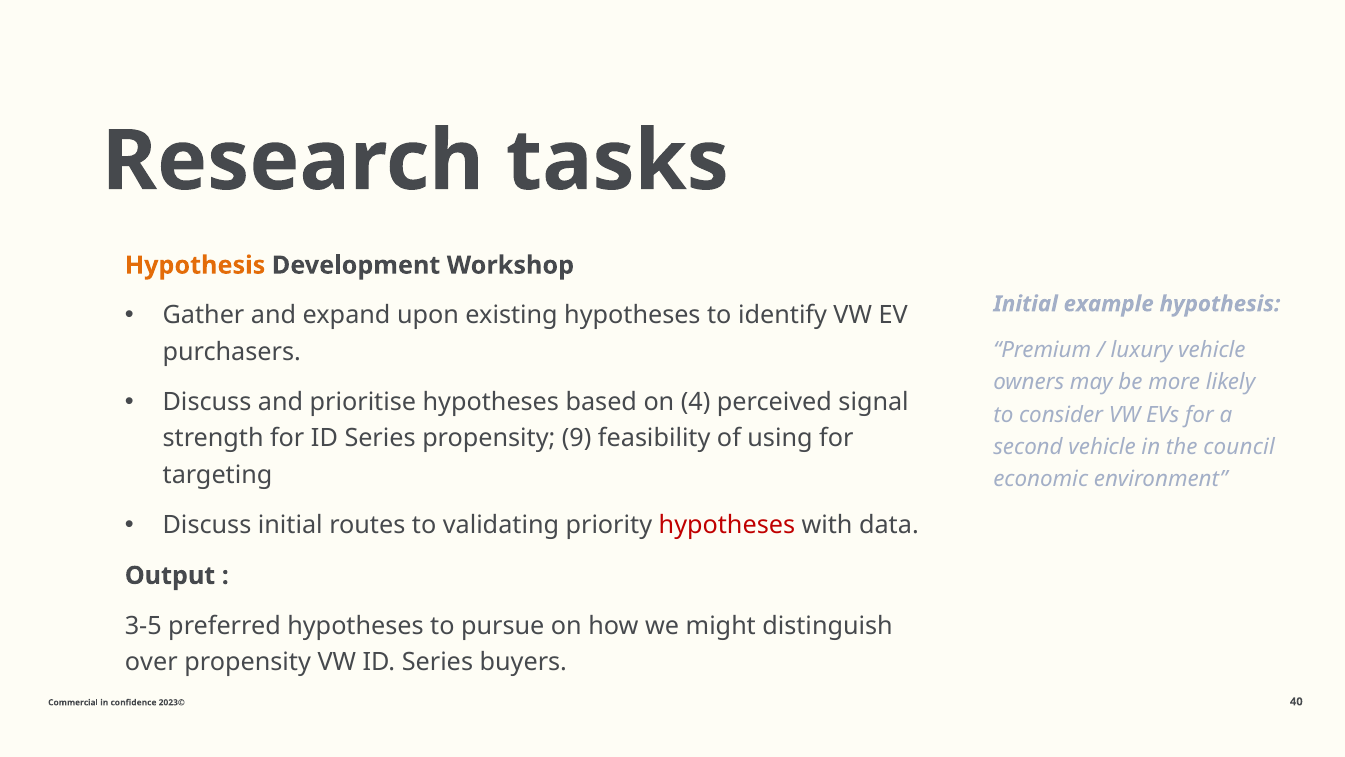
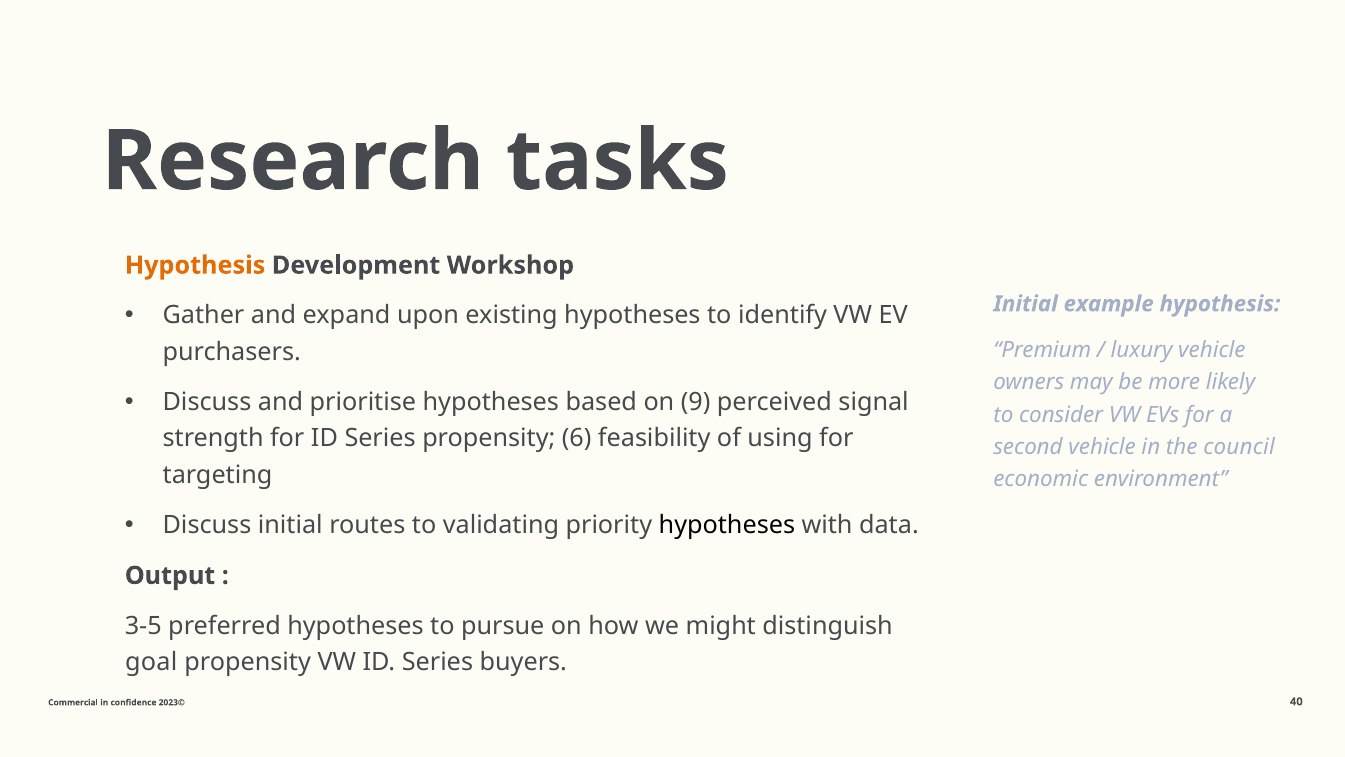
4: 4 -> 9 (696, 402)
9: 9 -> 6 (577, 438)
hypotheses colour: red -> black (727, 525)
over: over -> goal (151, 662)
